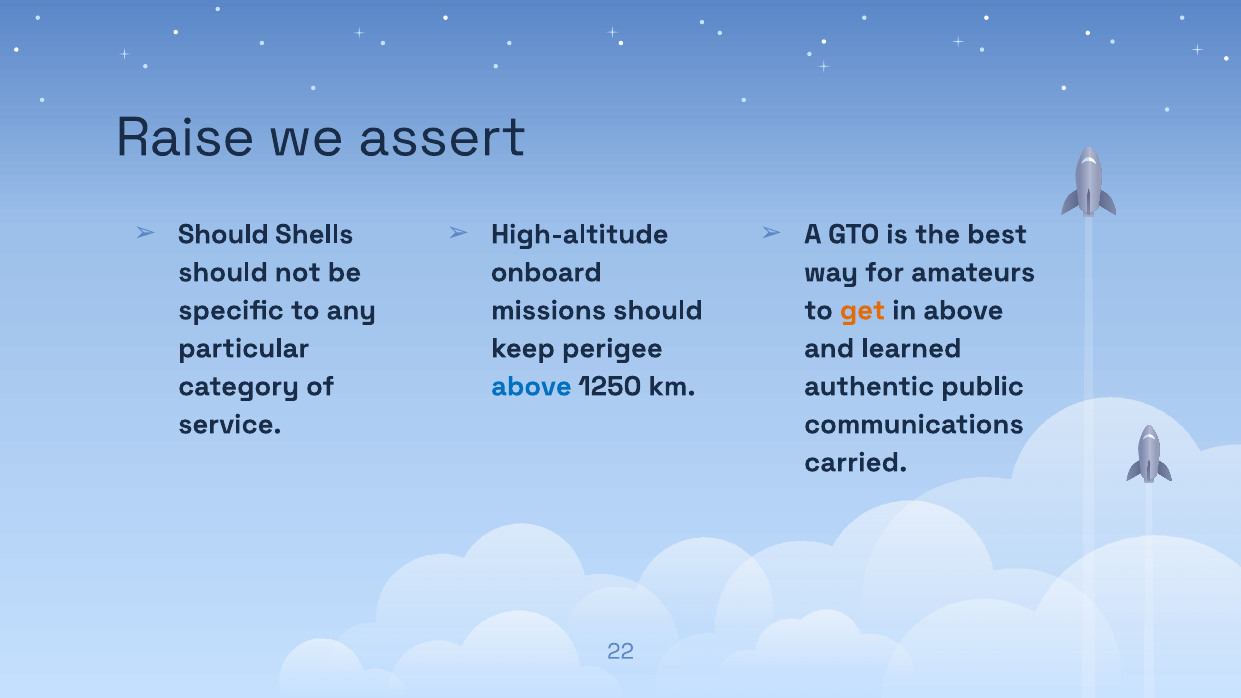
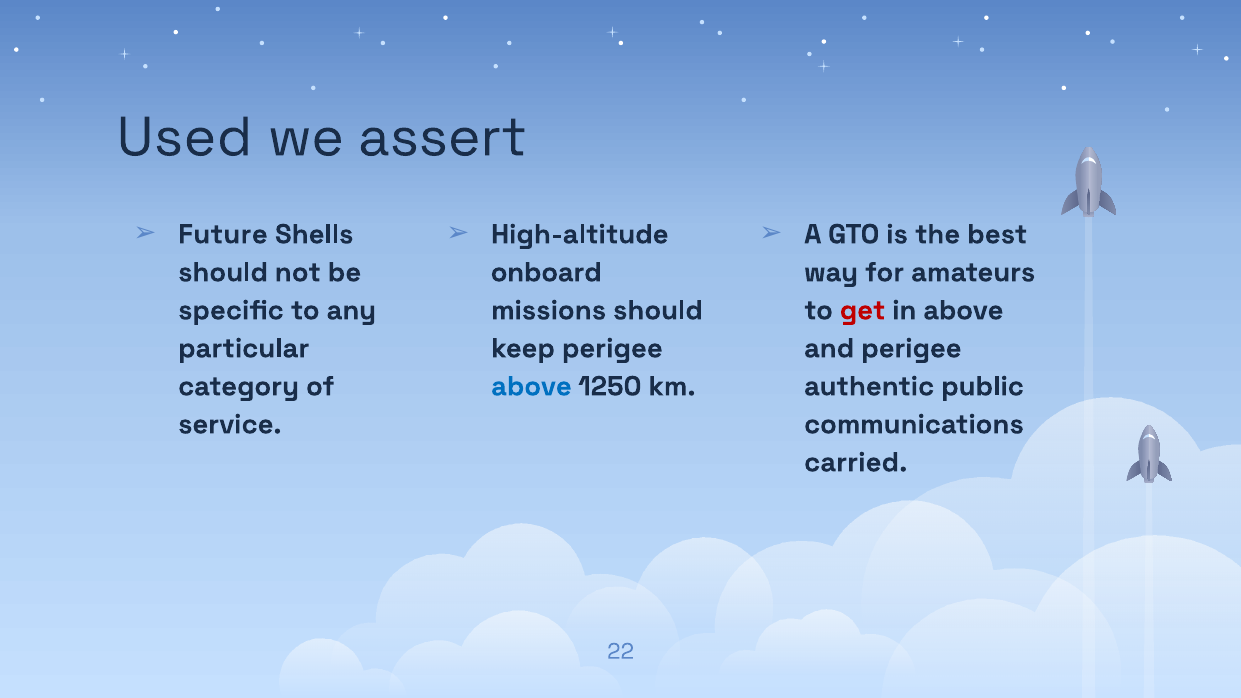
Raise: Raise -> Used (185, 137)
Should: Should -> Future (223, 234)
get colour: orange -> red (863, 310)
and learned: learned -> perigee (911, 348)
